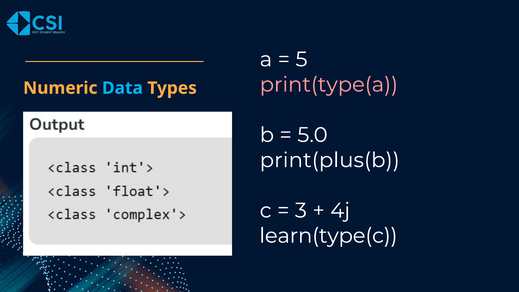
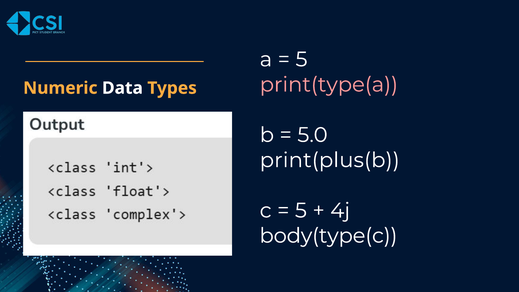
Data colour: light blue -> white (122, 88)
3: 3 -> 5 (301, 210)
learn(type(c: learn(type(c -> body(type(c (328, 236)
